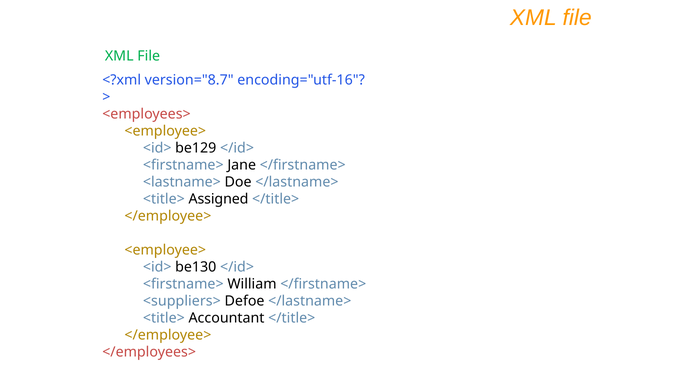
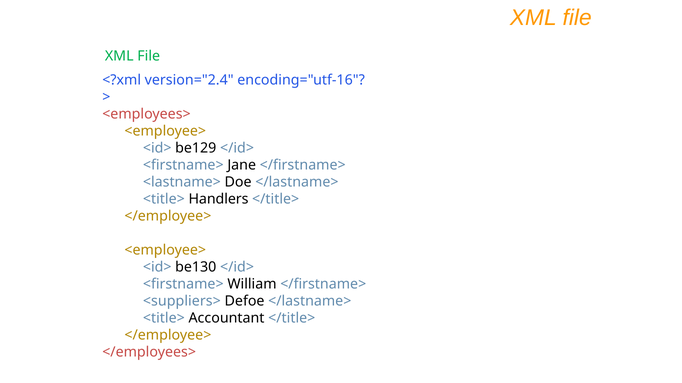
version="8.7: version="8.7 -> version="2.4 (189, 80)
Assigned: Assigned -> Handlers (218, 199)
